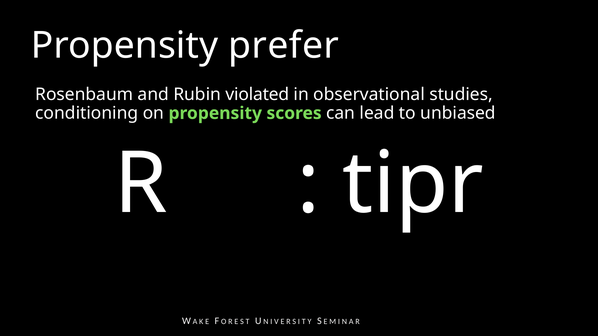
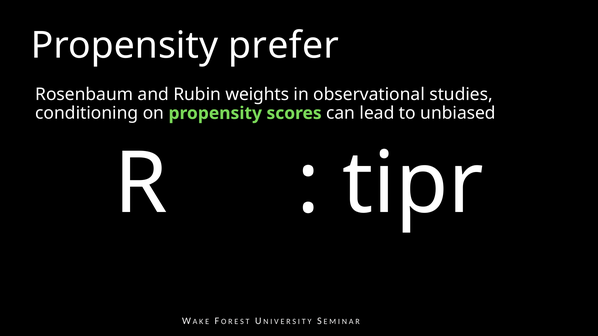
violated: violated -> weights (257, 94)
